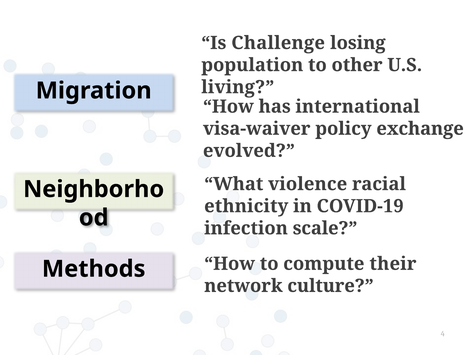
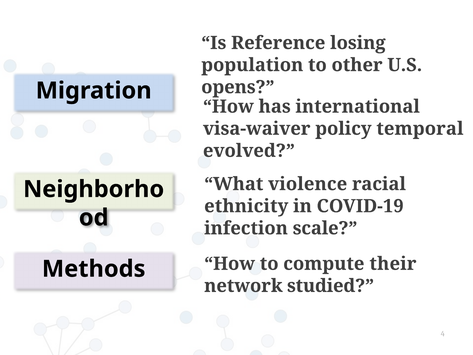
Challenge: Challenge -> Reference (278, 43)
living: living -> opens (238, 87)
exchange: exchange -> temporal (420, 129)
culture: culture -> studied (331, 286)
